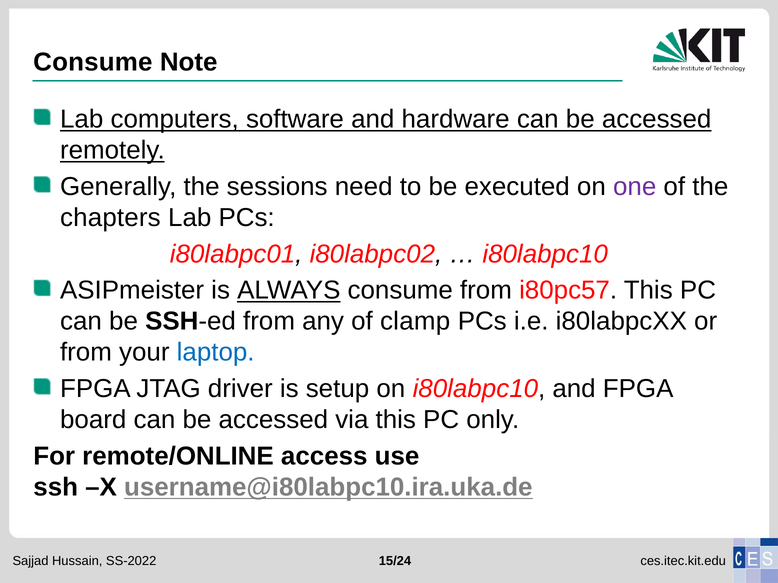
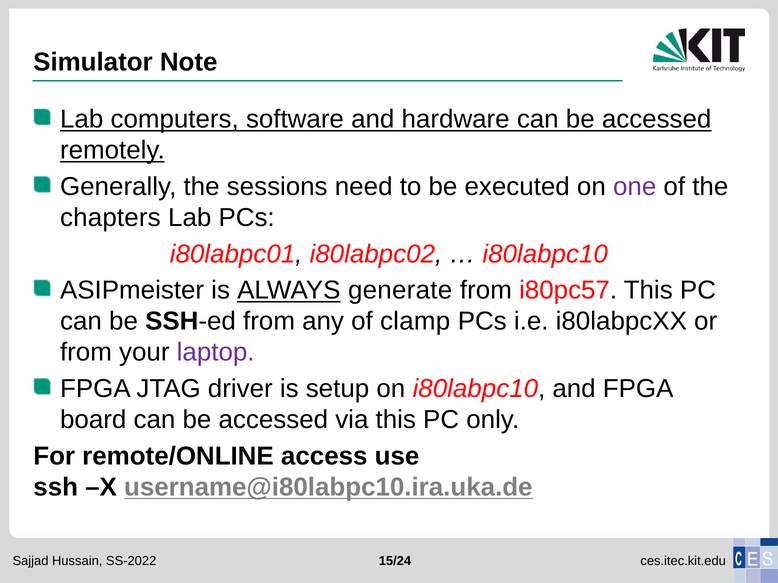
Consume: Consume -> Simulator (93, 62)
ALWAYS consume: consume -> generate (400, 290)
laptop colour: blue -> purple (216, 353)
